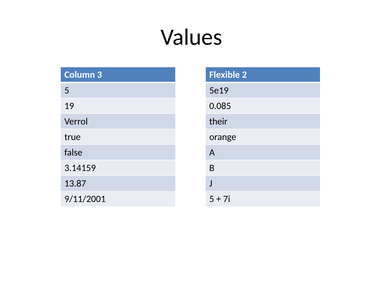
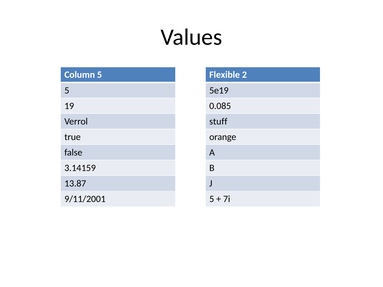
Column 3: 3 -> 5 (100, 75)
their: their -> stuff (218, 121)
